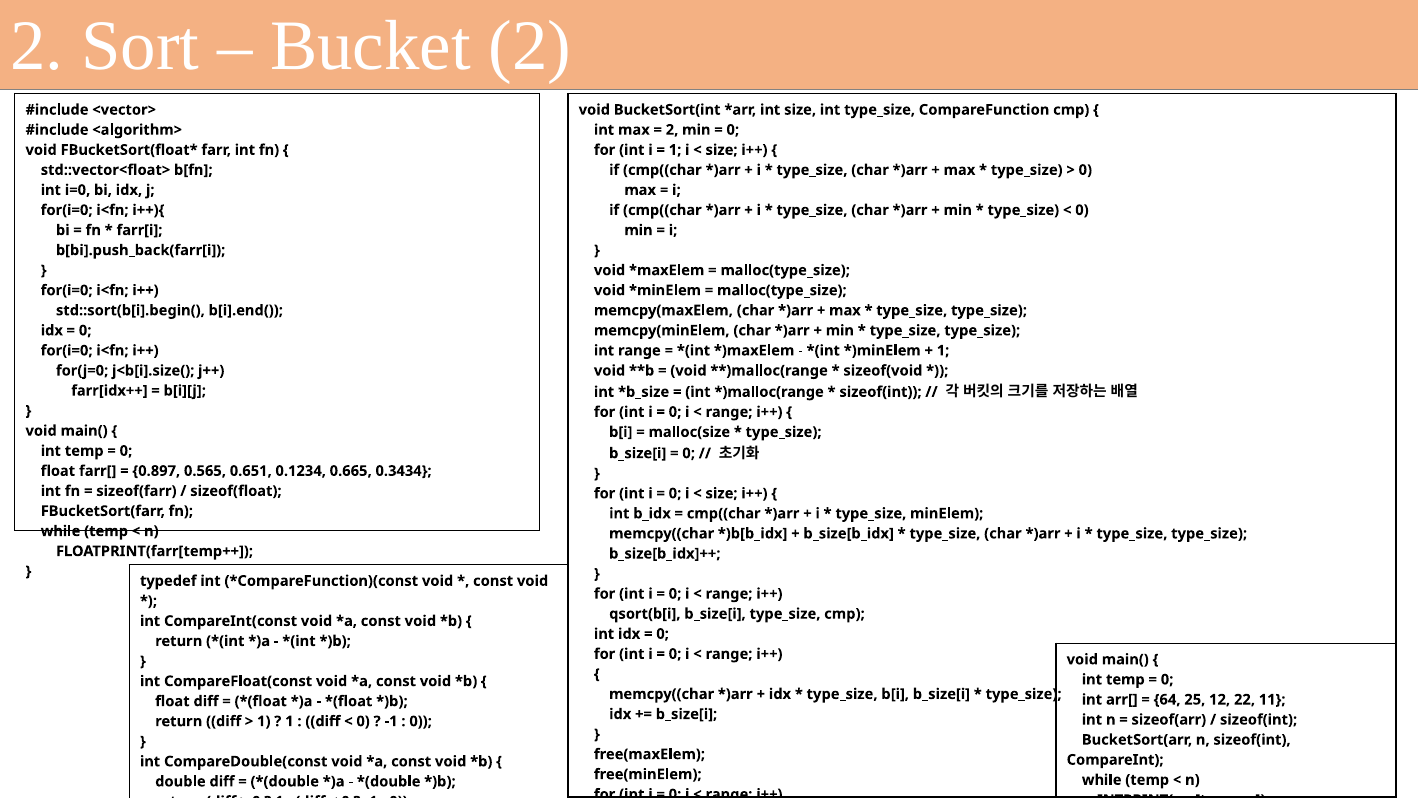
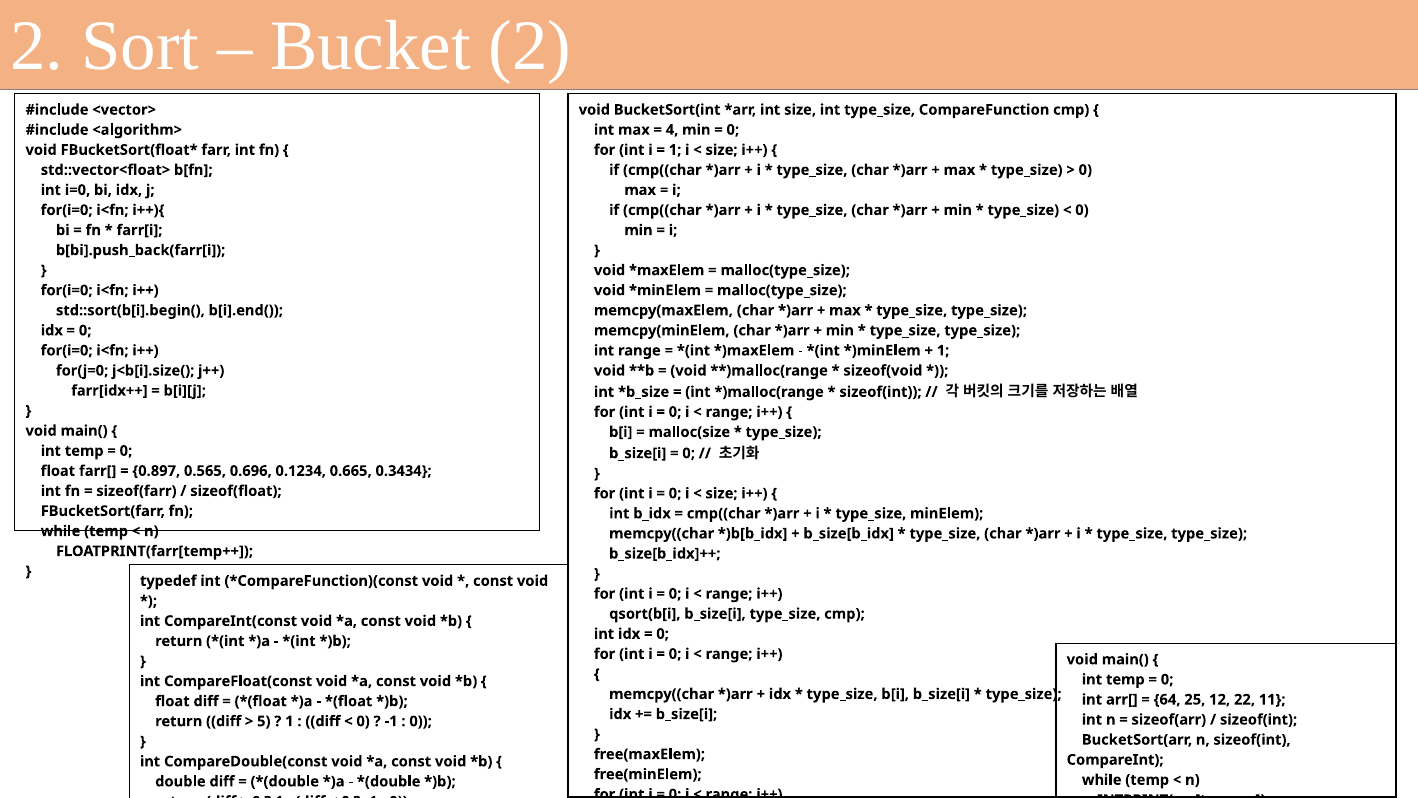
2: 2 -> 4 (672, 130)
0.651: 0.651 -> 0.696 (251, 471)
1: 1 -> 5 (264, 721)
